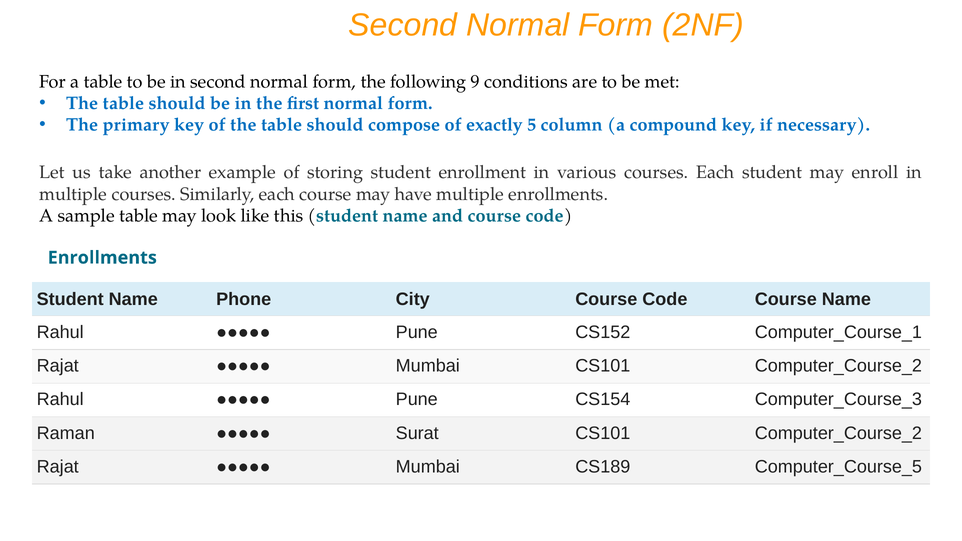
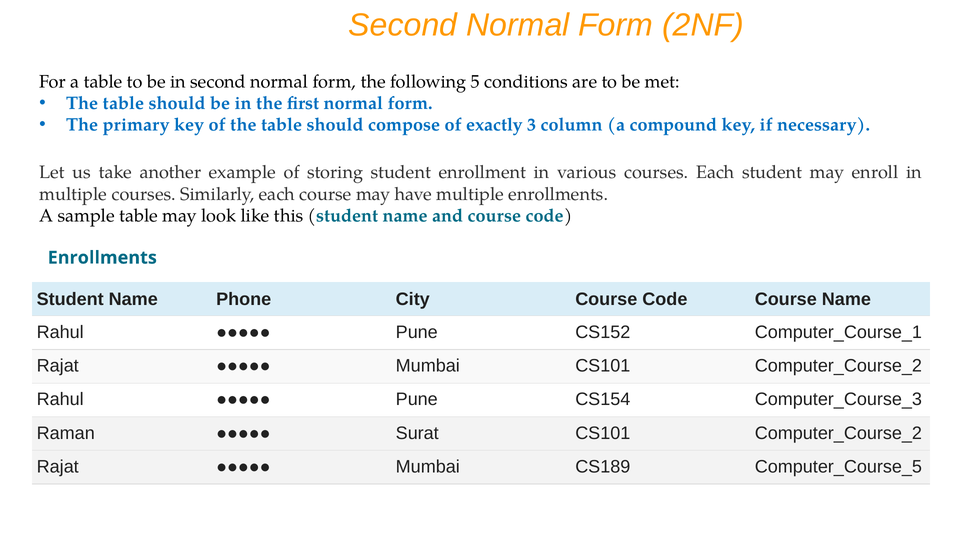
9: 9 -> 5 (475, 82)
5: 5 -> 3 (532, 125)
